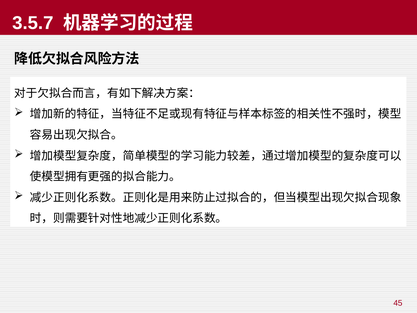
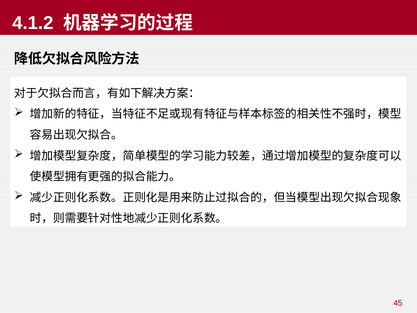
3.5.7: 3.5.7 -> 4.1.2 (33, 23)
